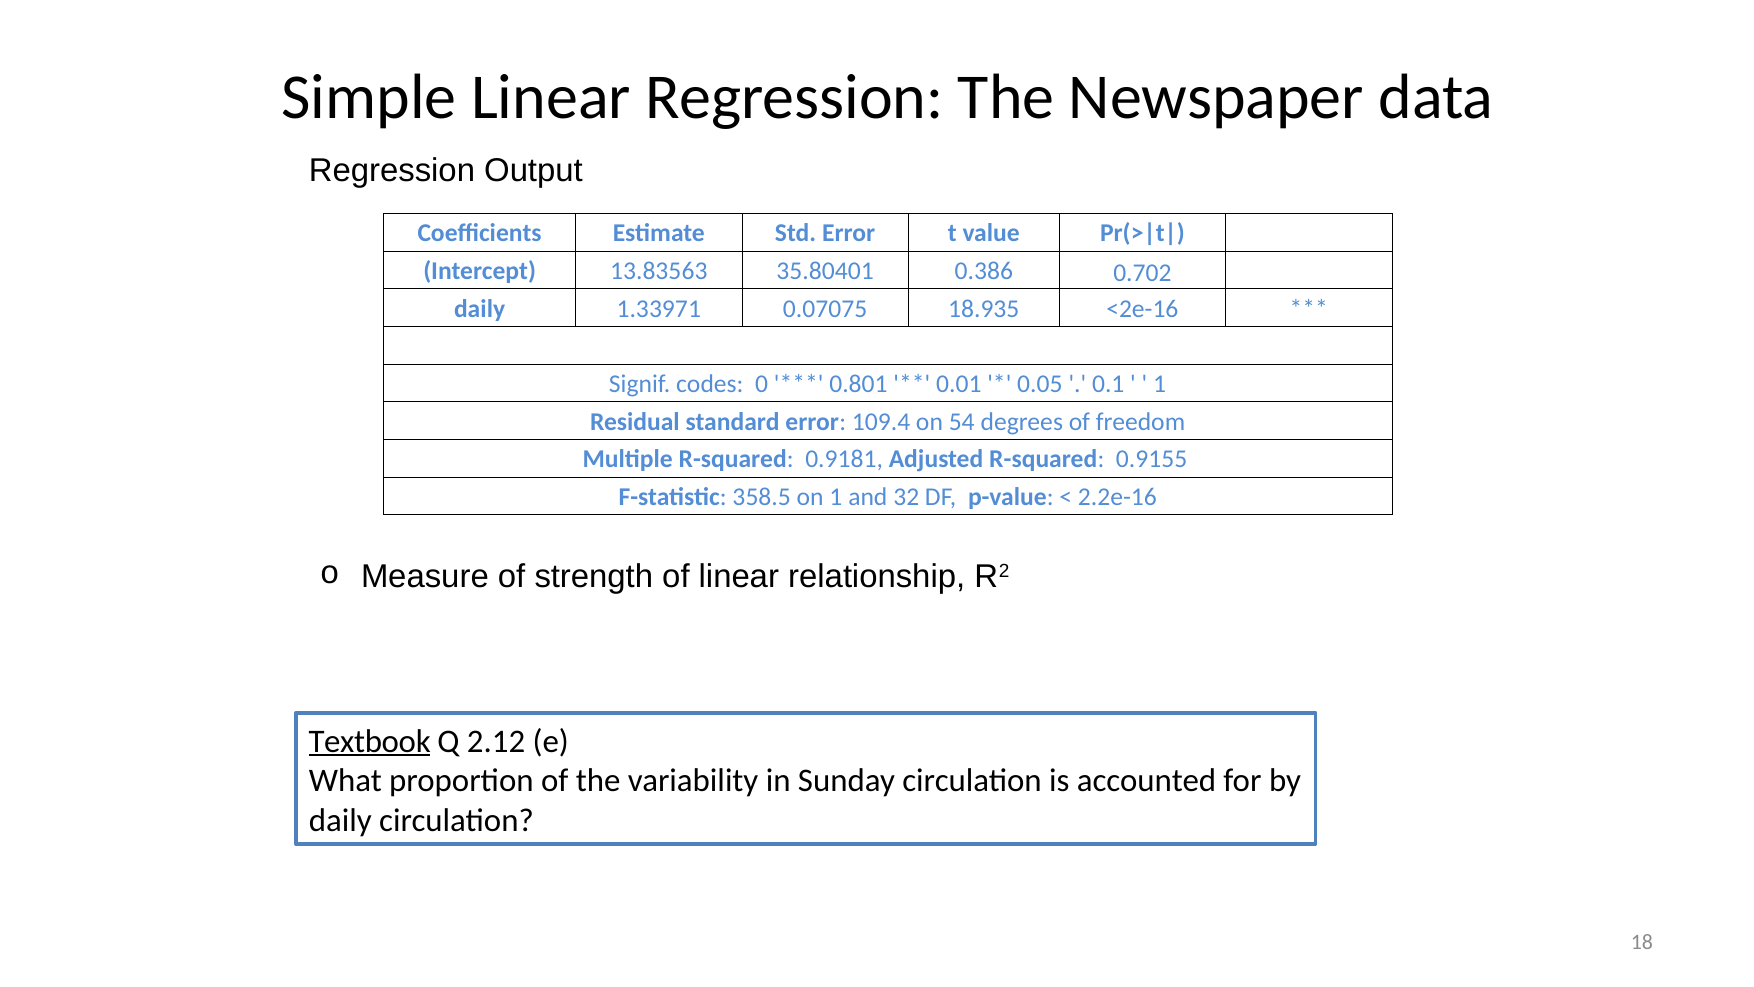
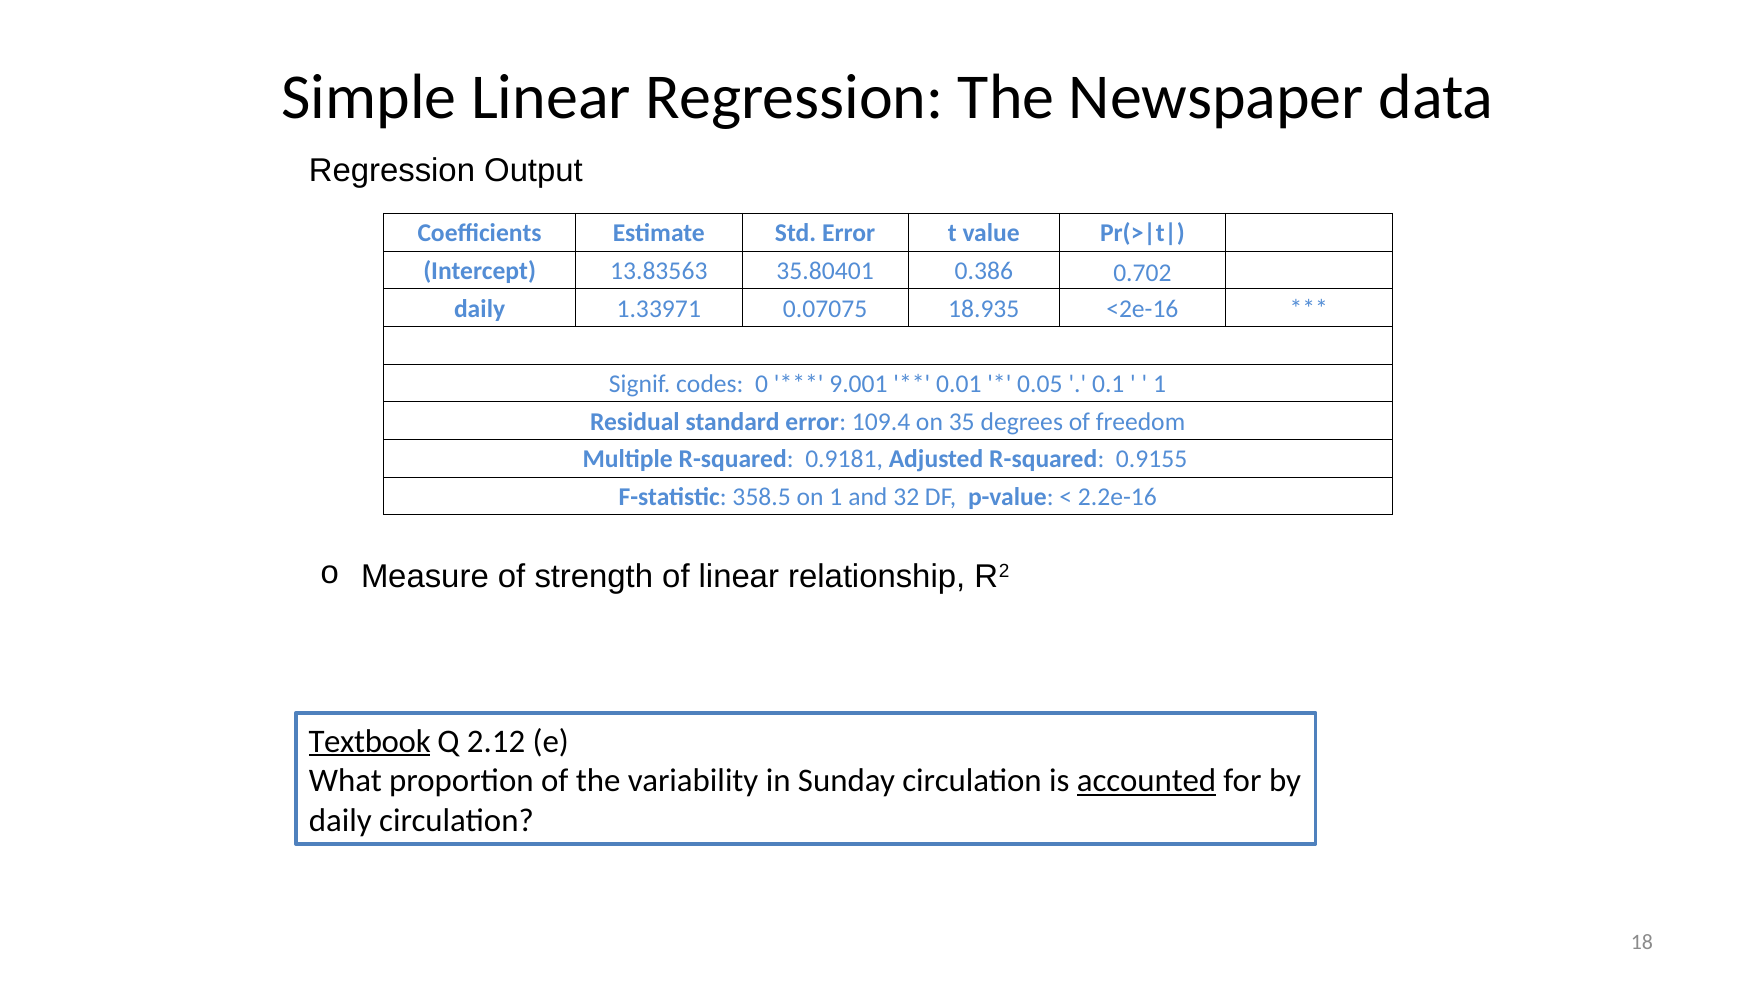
0.801: 0.801 -> 9.001 (858, 384)
54: 54 -> 35 (962, 422)
accounted underline: none -> present (1147, 780)
